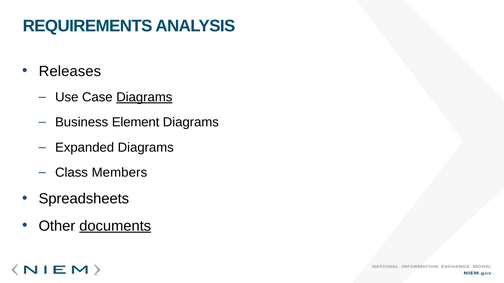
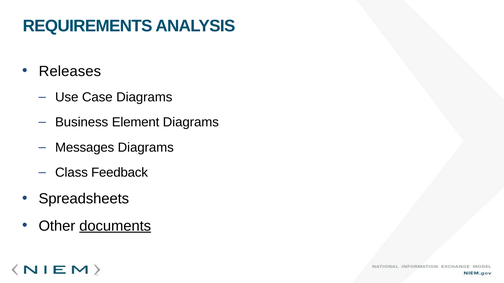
Diagrams underline: present -> none (144, 97)
Expanded: Expanded -> Messages (85, 148)
Members: Members -> Feedback (120, 173)
